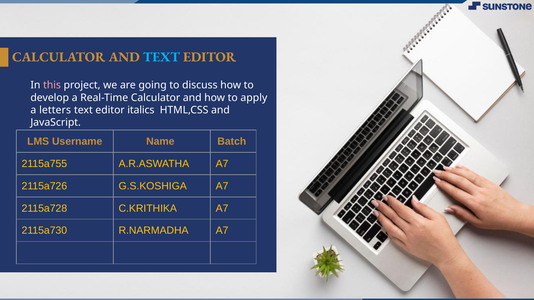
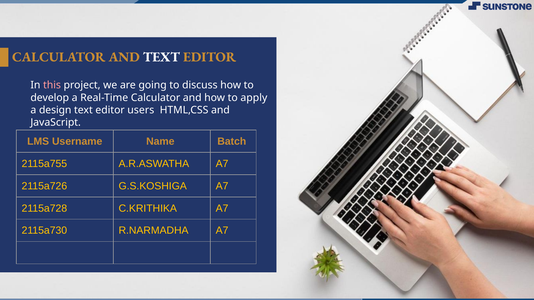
TEXT colour: light blue -> white (161, 57)
letters: letters -> design (55, 110)
italics: italics -> users (141, 110)
